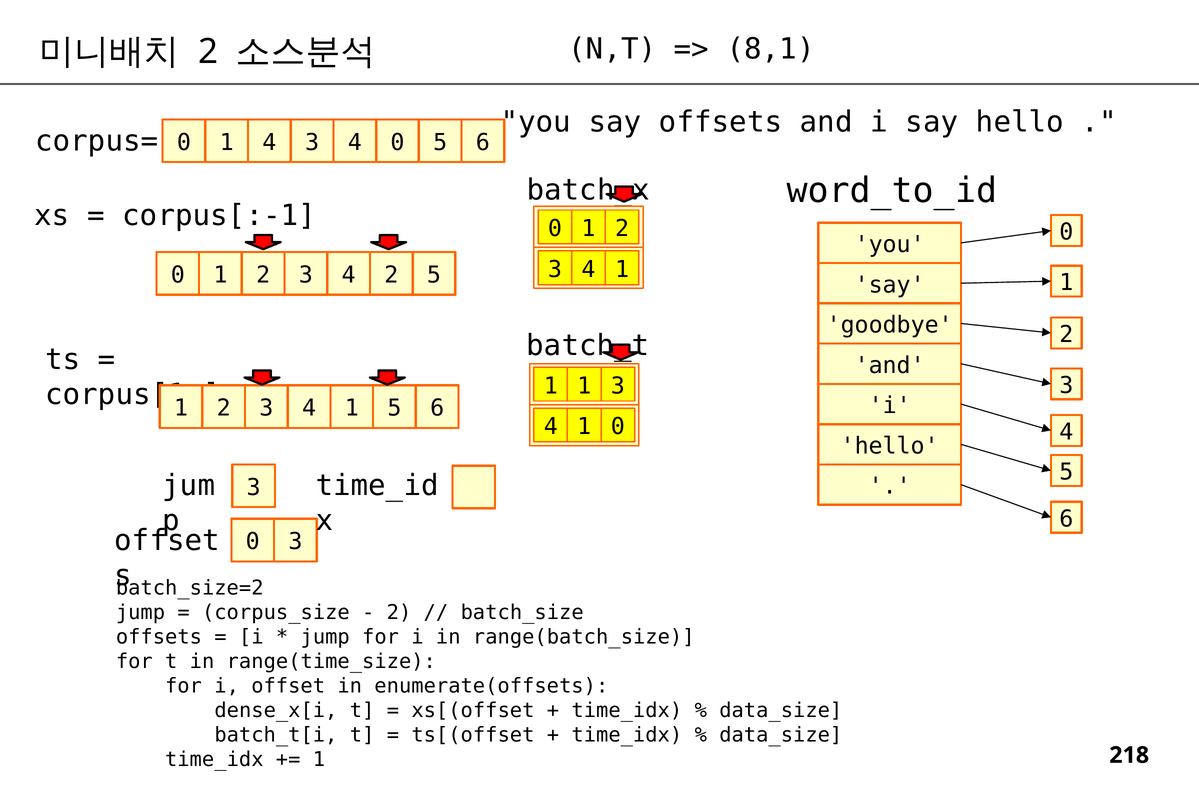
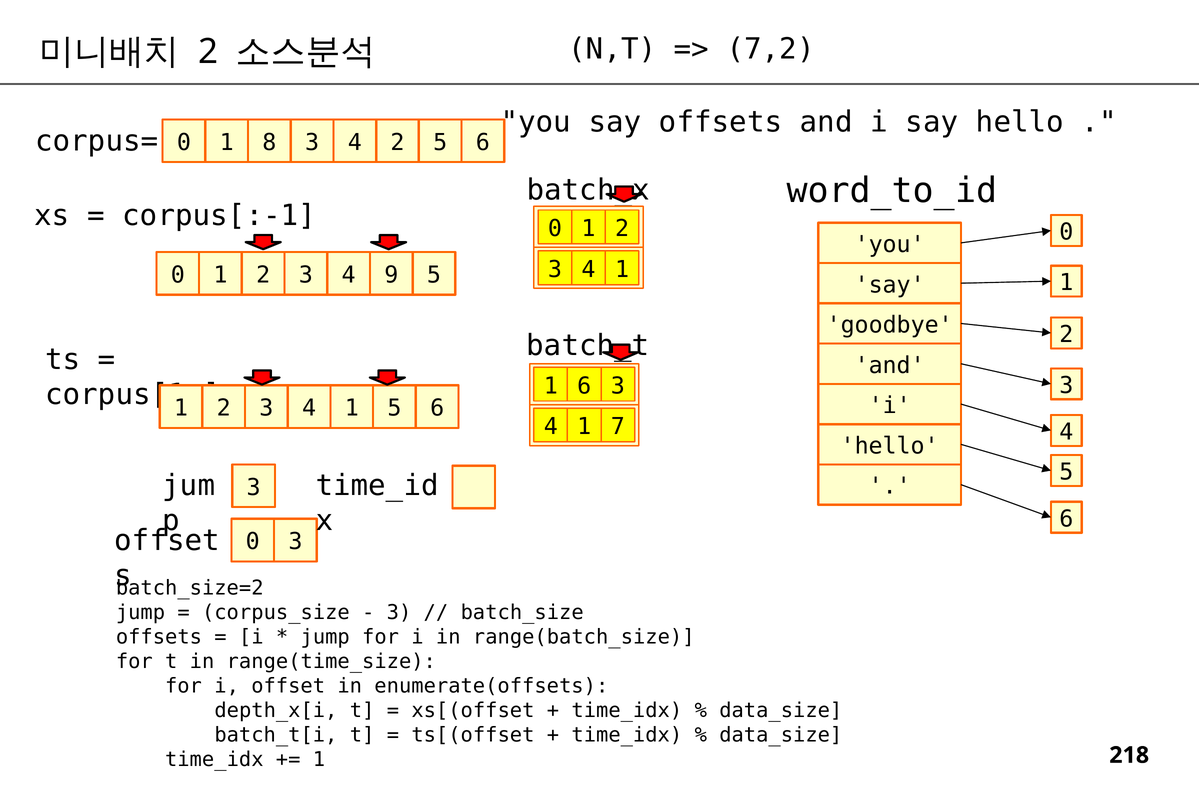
8,1: 8,1 -> 7,2 (771, 49)
1 4: 4 -> 8 (269, 142)
4 0: 0 -> 2 (397, 142)
4 2: 2 -> 9 (391, 275)
1: 1 -> 6 (584, 386)
1 0: 0 -> 7 (618, 427)
2: 2 -> 3 (399, 613)
dense_x[i: dense_x[i -> depth_x[i (276, 711)
